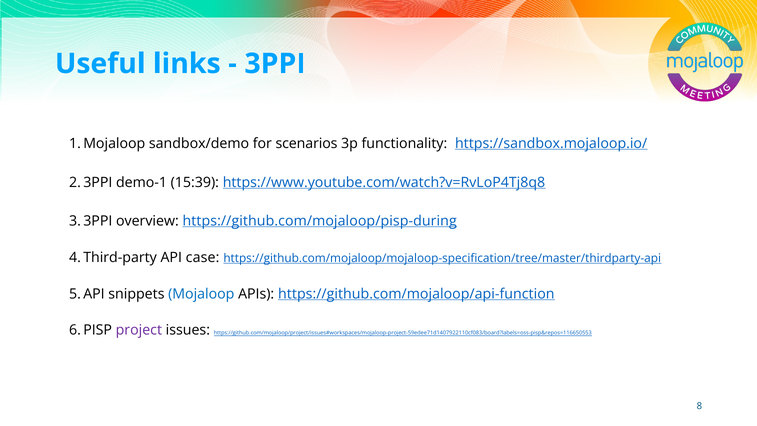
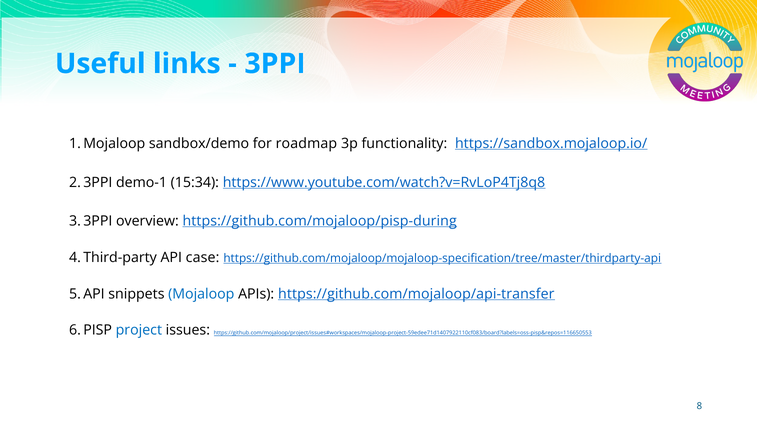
scenarios: scenarios -> roadmap (306, 144)
15:39: 15:39 -> 15:34 (195, 182)
https://github.com/mojaloop/api-function: https://github.com/mojaloop/api-function -> https://github.com/mojaloop/api-transfer (416, 294)
project colour: purple -> blue (139, 330)
